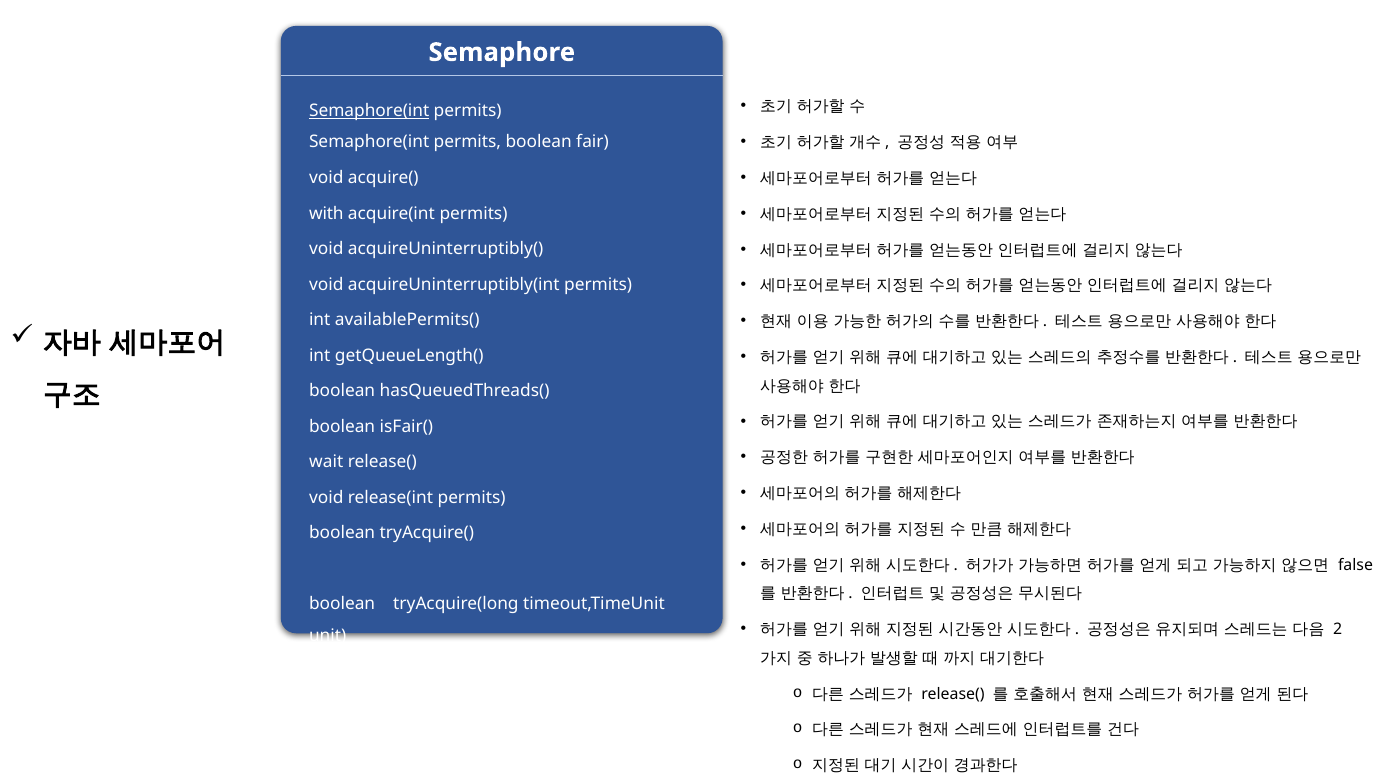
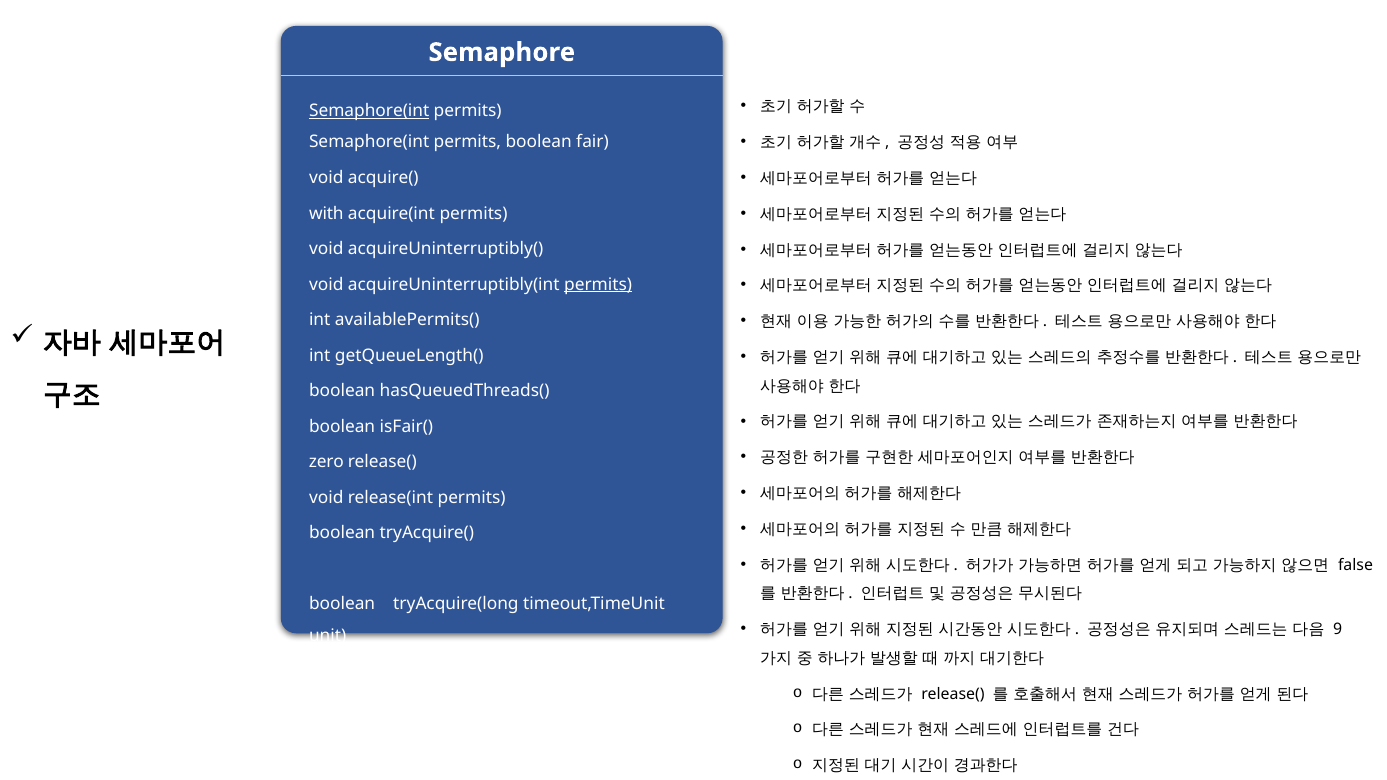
permits underline: none -> present (598, 284)
wait: wait -> zero (326, 462)
2: 2 -> 9 (1338, 630)
